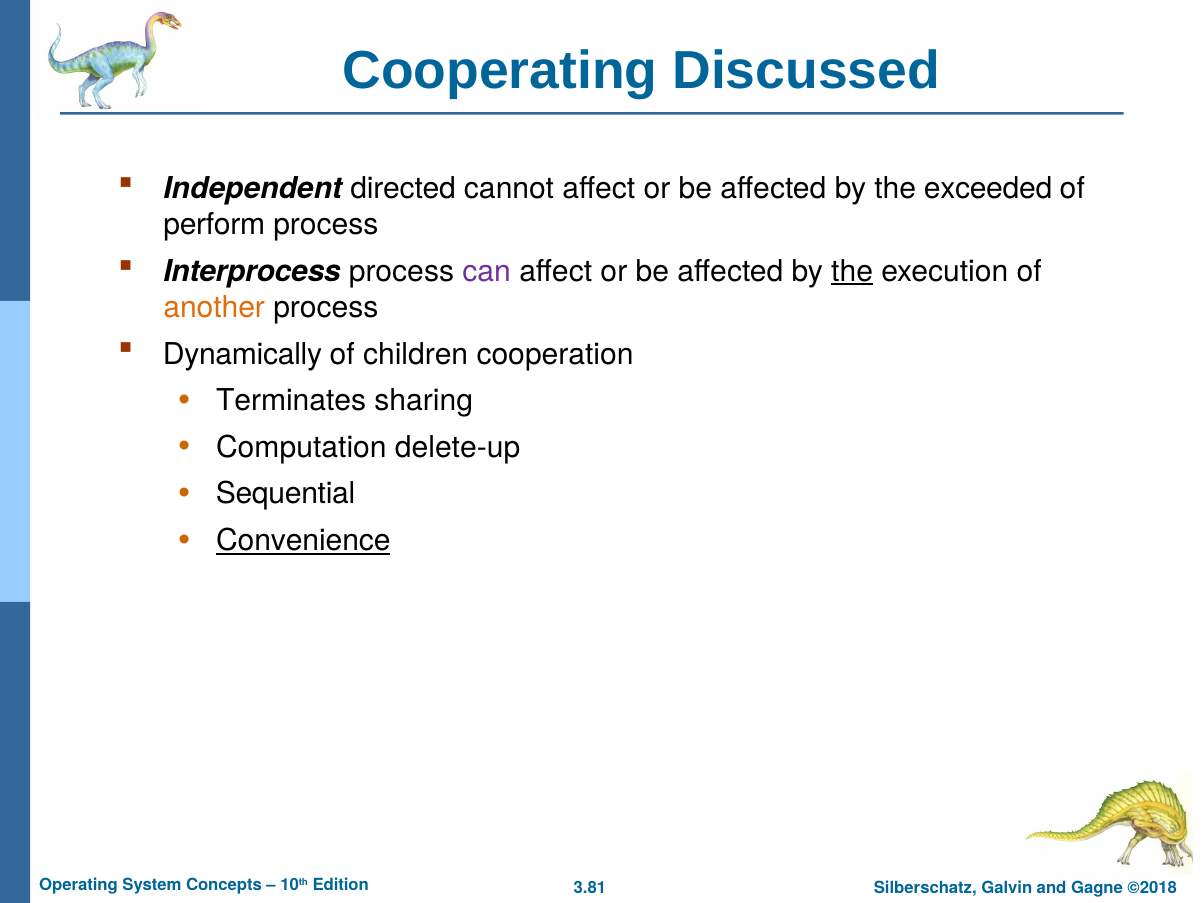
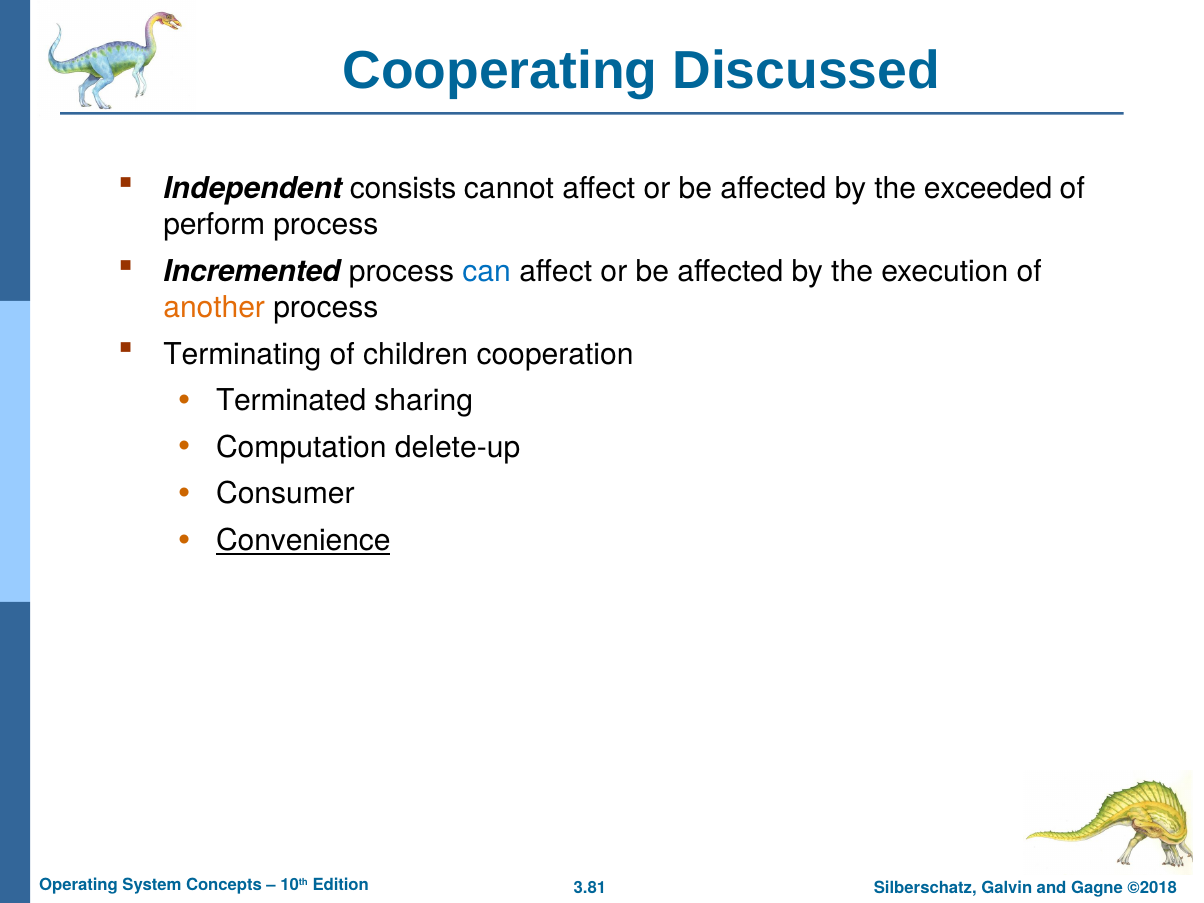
directed: directed -> consists (403, 189)
Interprocess: Interprocess -> Incremented (252, 271)
can colour: purple -> blue (487, 271)
the underline: present -> none (852, 271)
Dynamically: Dynamically -> Terminating (242, 354)
Terminates: Terminates -> Terminated (291, 401)
Sequential: Sequential -> Consumer (285, 494)
